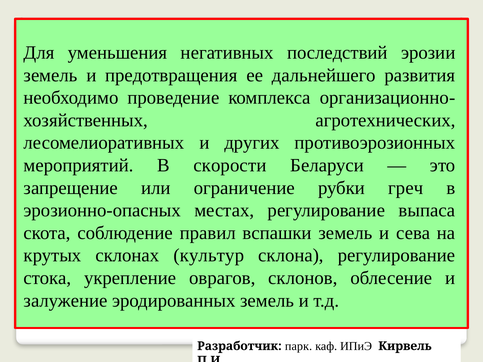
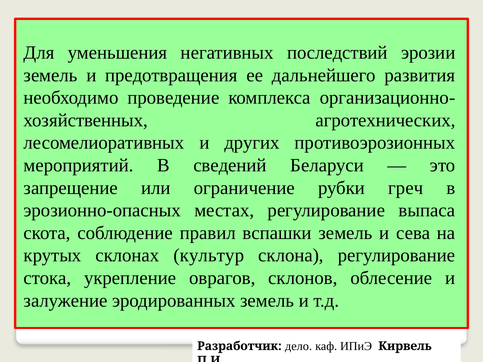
скорости: скорости -> сведений (230, 165)
парк: парк -> дело (299, 346)
